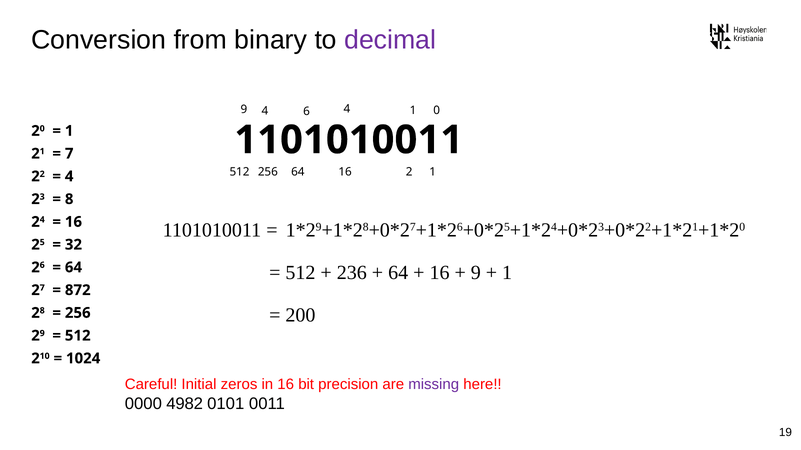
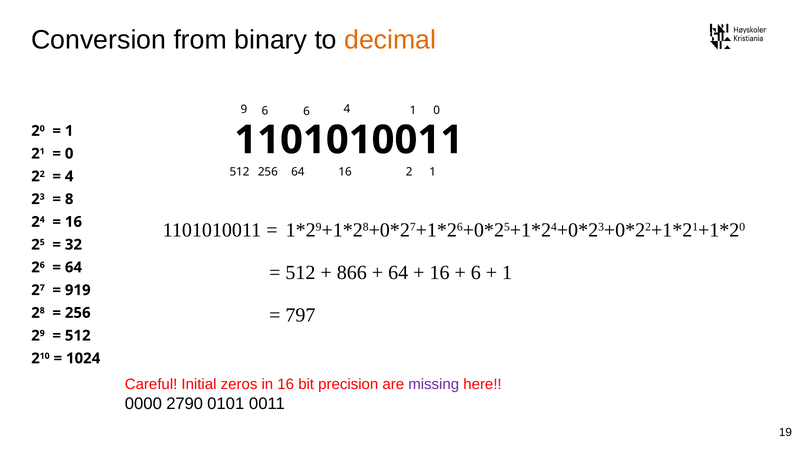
decimal colour: purple -> orange (390, 40)
9 4: 4 -> 6 (265, 111)
7: 7 -> 0 (69, 154)
236: 236 -> 866 (352, 273)
9: 9 -> 6 (476, 273)
872: 872 -> 919 (78, 290)
200: 200 -> 797 (300, 316)
4982: 4982 -> 2790 (185, 404)
